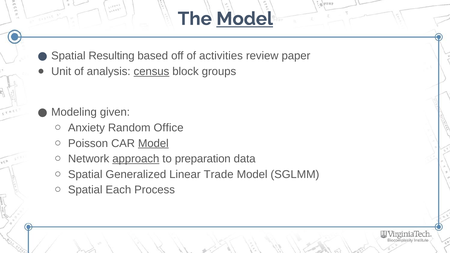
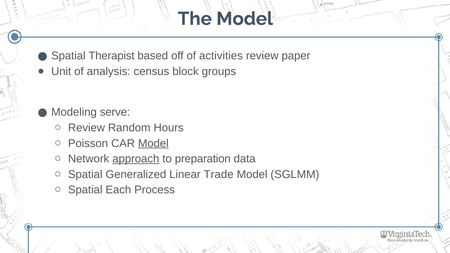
Model underline: present -> none (245, 19)
Resulting: Resulting -> Therapist (112, 56)
census underline: present -> none (151, 71)
given: given -> serve (115, 112)
Anxiety: Anxiety -> Review (86, 128)
Office: Office -> Hours (169, 128)
